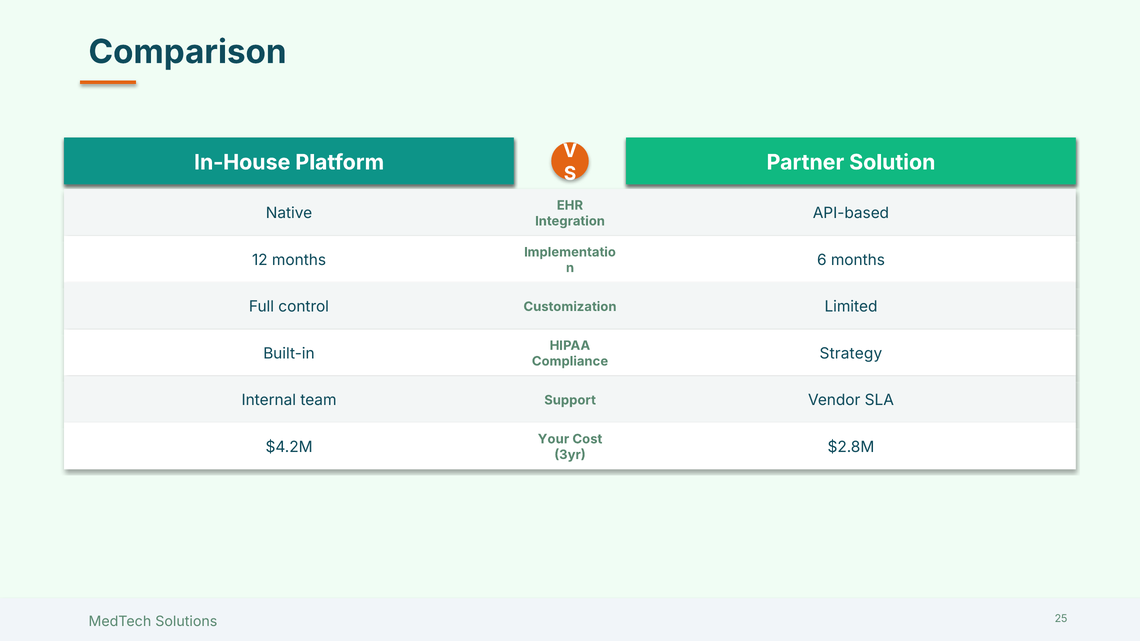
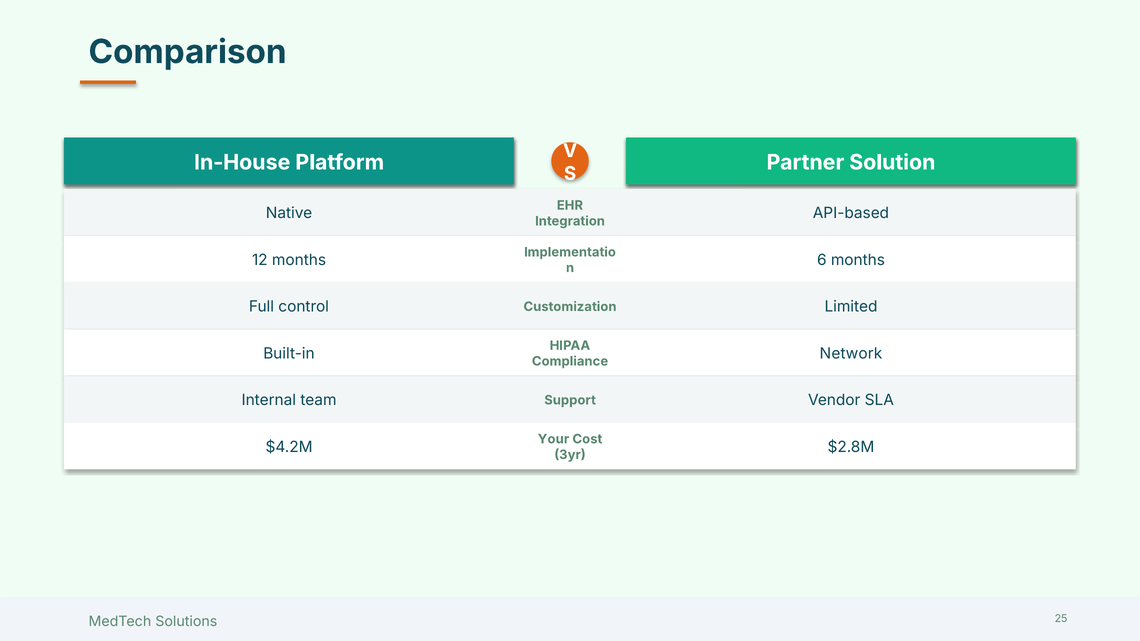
Strategy: Strategy -> Network (851, 354)
